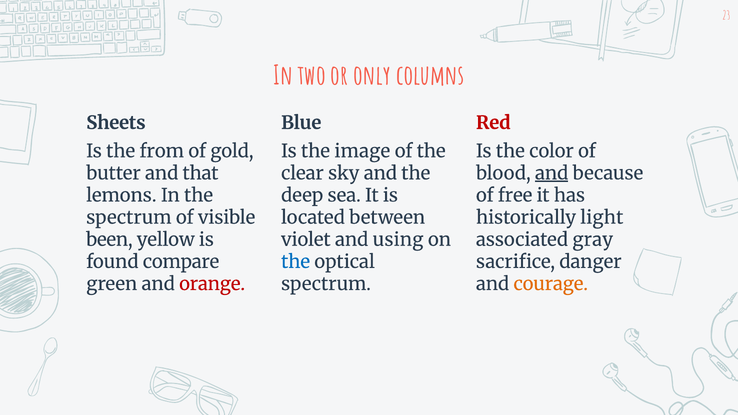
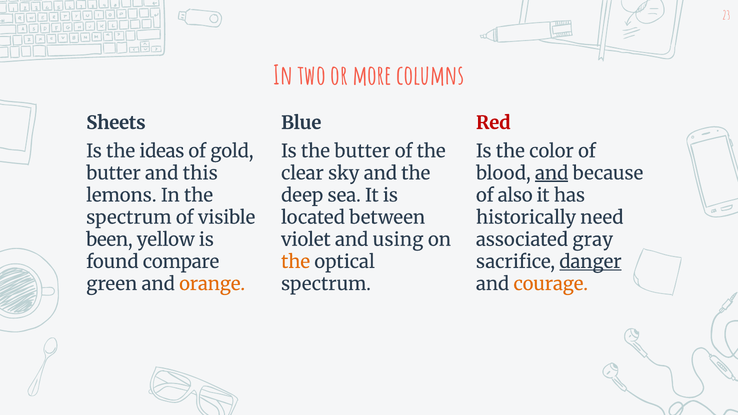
only: only -> more (372, 76)
from: from -> ideas (162, 151)
the image: image -> butter (362, 151)
that: that -> this (200, 173)
free: free -> also (515, 196)
light: light -> need (602, 218)
the colour: blue -> orange (296, 262)
danger underline: none -> present (590, 262)
orange colour: red -> orange (212, 284)
